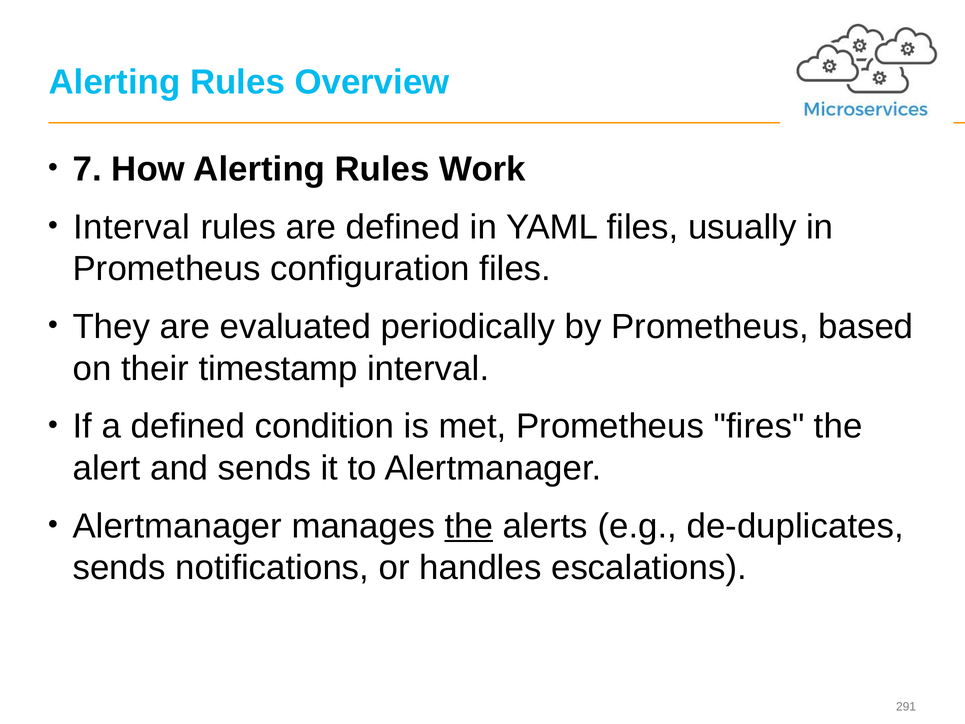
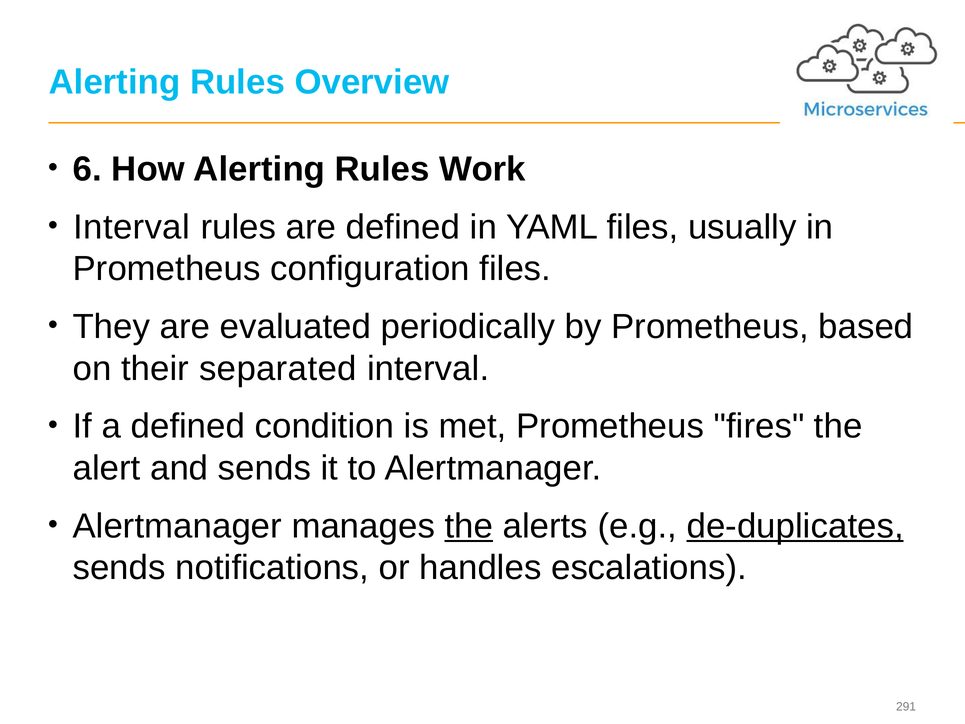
7: 7 -> 6 (87, 169)
timestamp: timestamp -> separated (278, 368)
de-duplicates underline: none -> present (795, 526)
